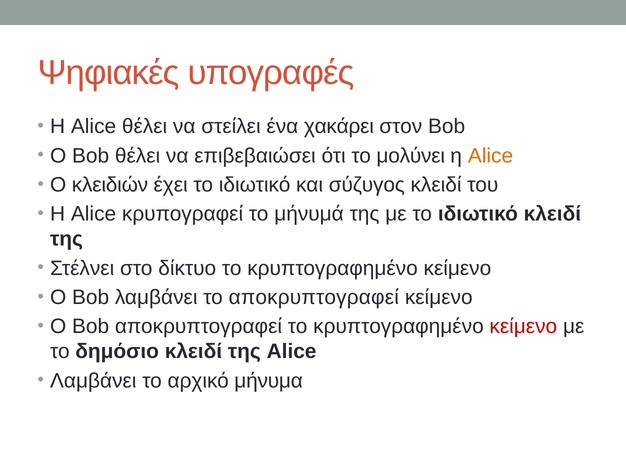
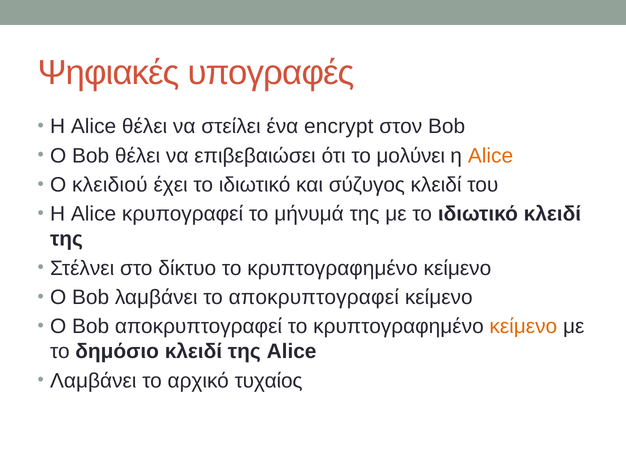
χακάρει: χακάρει -> encrypt (339, 127)
κλειδιών: κλειδιών -> κλειδιού (110, 185)
κείμενο colour: red -> orange (523, 327)
μήνυμα: μήνυμα -> τυχαίος (269, 381)
